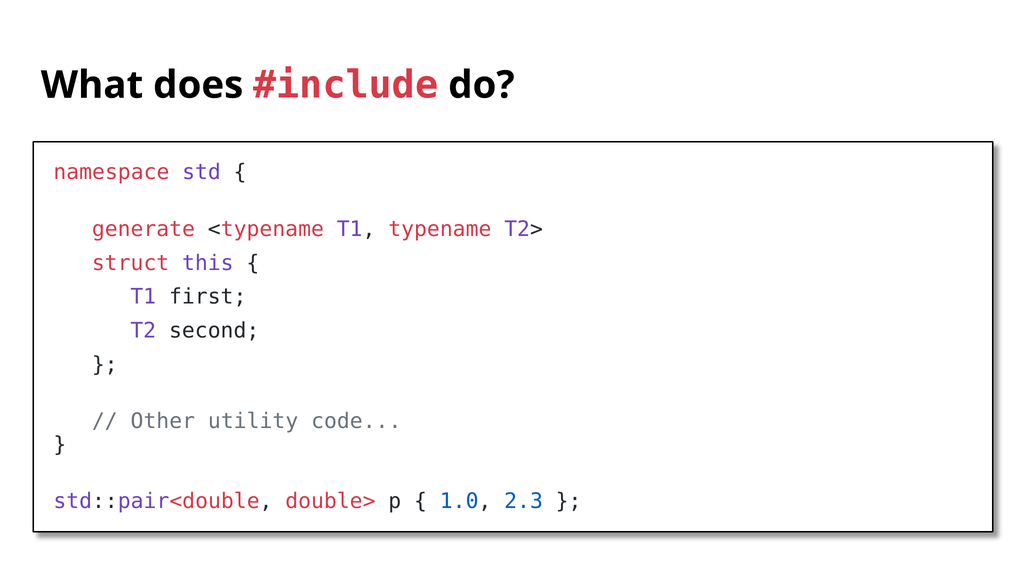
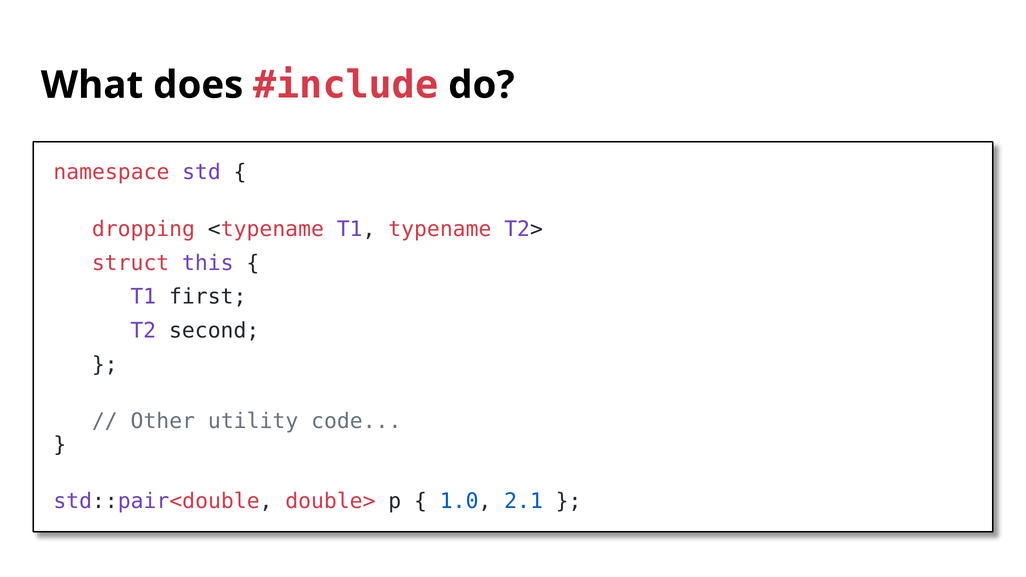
generate: generate -> dropping (143, 229)
2.3: 2.3 -> 2.1 (524, 502)
